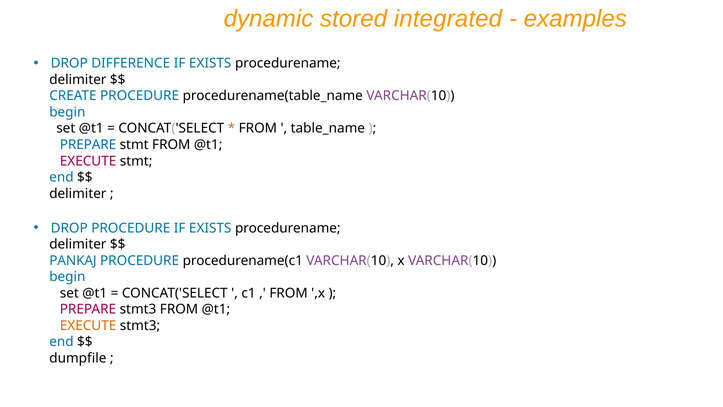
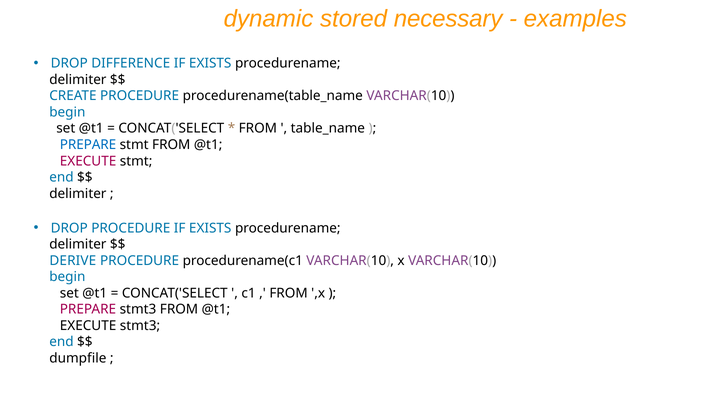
integrated: integrated -> necessary (448, 19)
PANKAJ: PANKAJ -> DERIVE (73, 260)
EXECUTE colour: orange -> black (88, 325)
